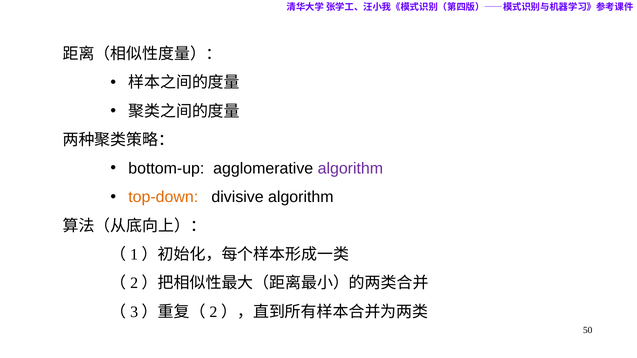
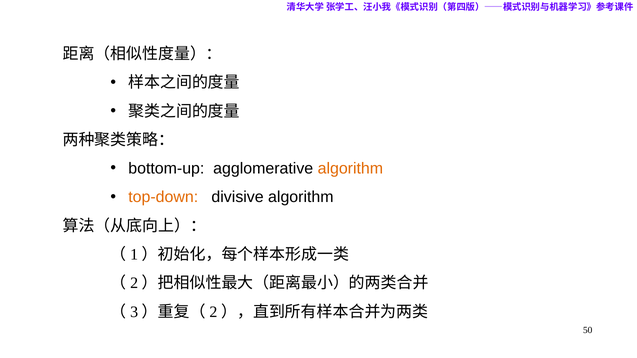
algorithm colour: purple -> orange (350, 169)
